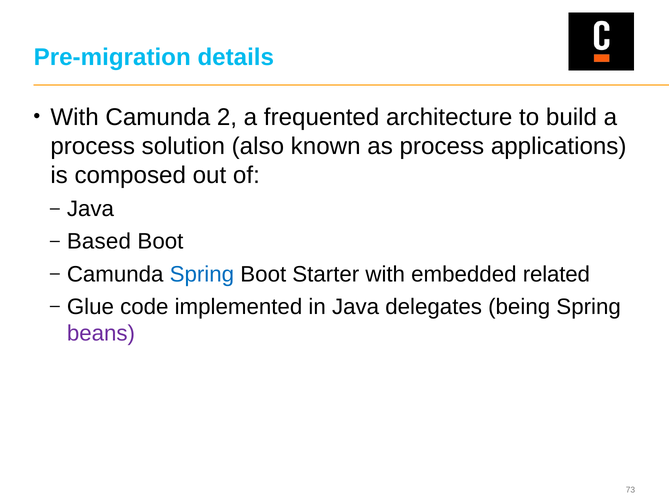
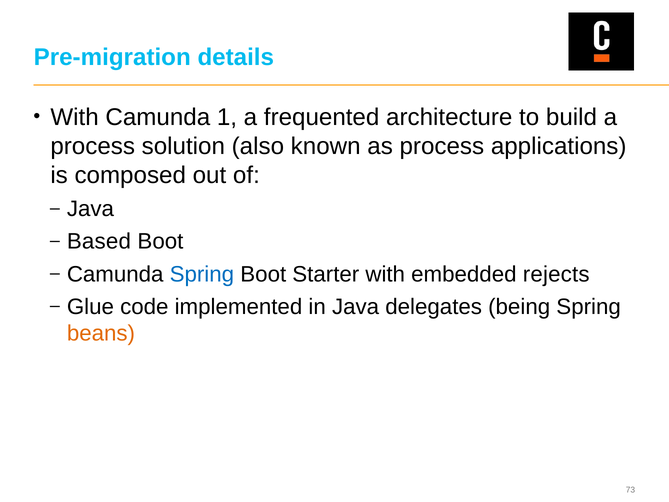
2: 2 -> 1 (227, 117)
related: related -> rejects (556, 274)
beans colour: purple -> orange (101, 333)
